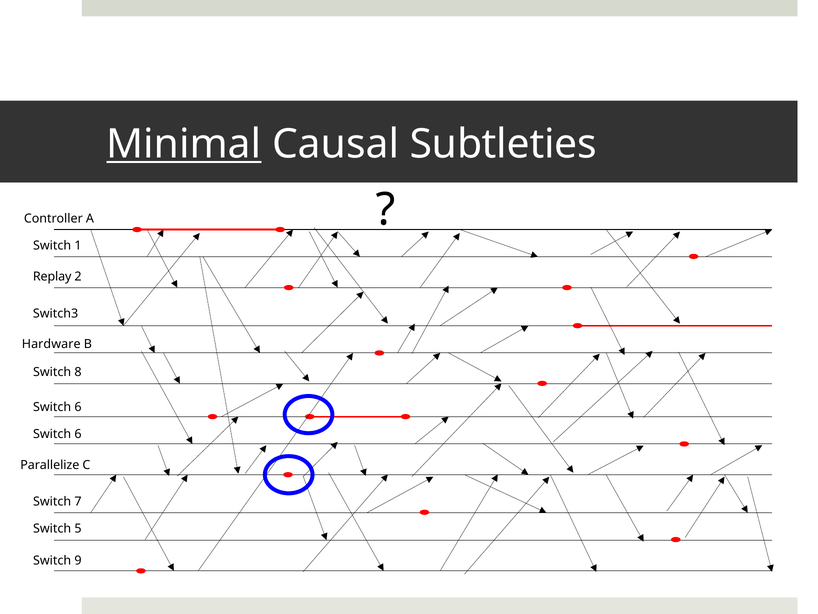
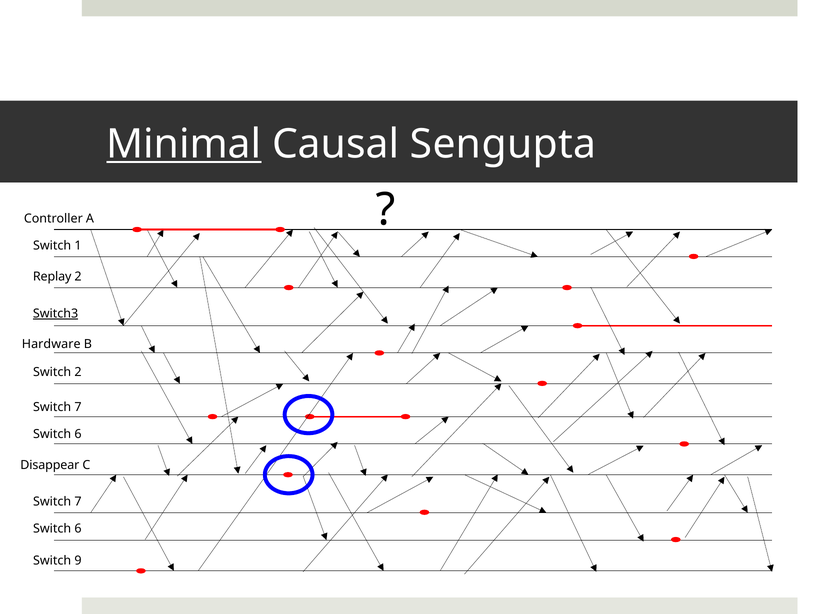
Subtleties: Subtleties -> Sengupta (503, 144)
Switch3 underline: none -> present (56, 313)
Switch 8: 8 -> 2 (78, 372)
6: 6 -> 7 (78, 407)
Parallelize: Parallelize -> Disappear (50, 465)
5: 5 -> 6 (78, 528)
